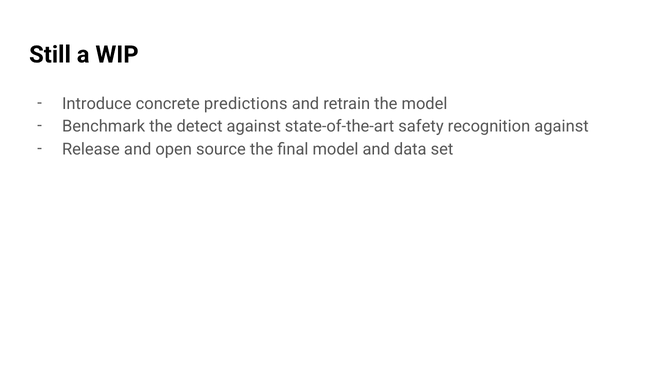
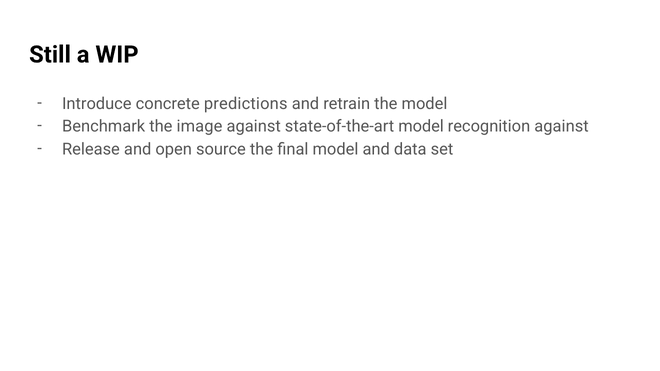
detect: detect -> image (199, 127)
state-of-the-art safety: safety -> model (421, 127)
